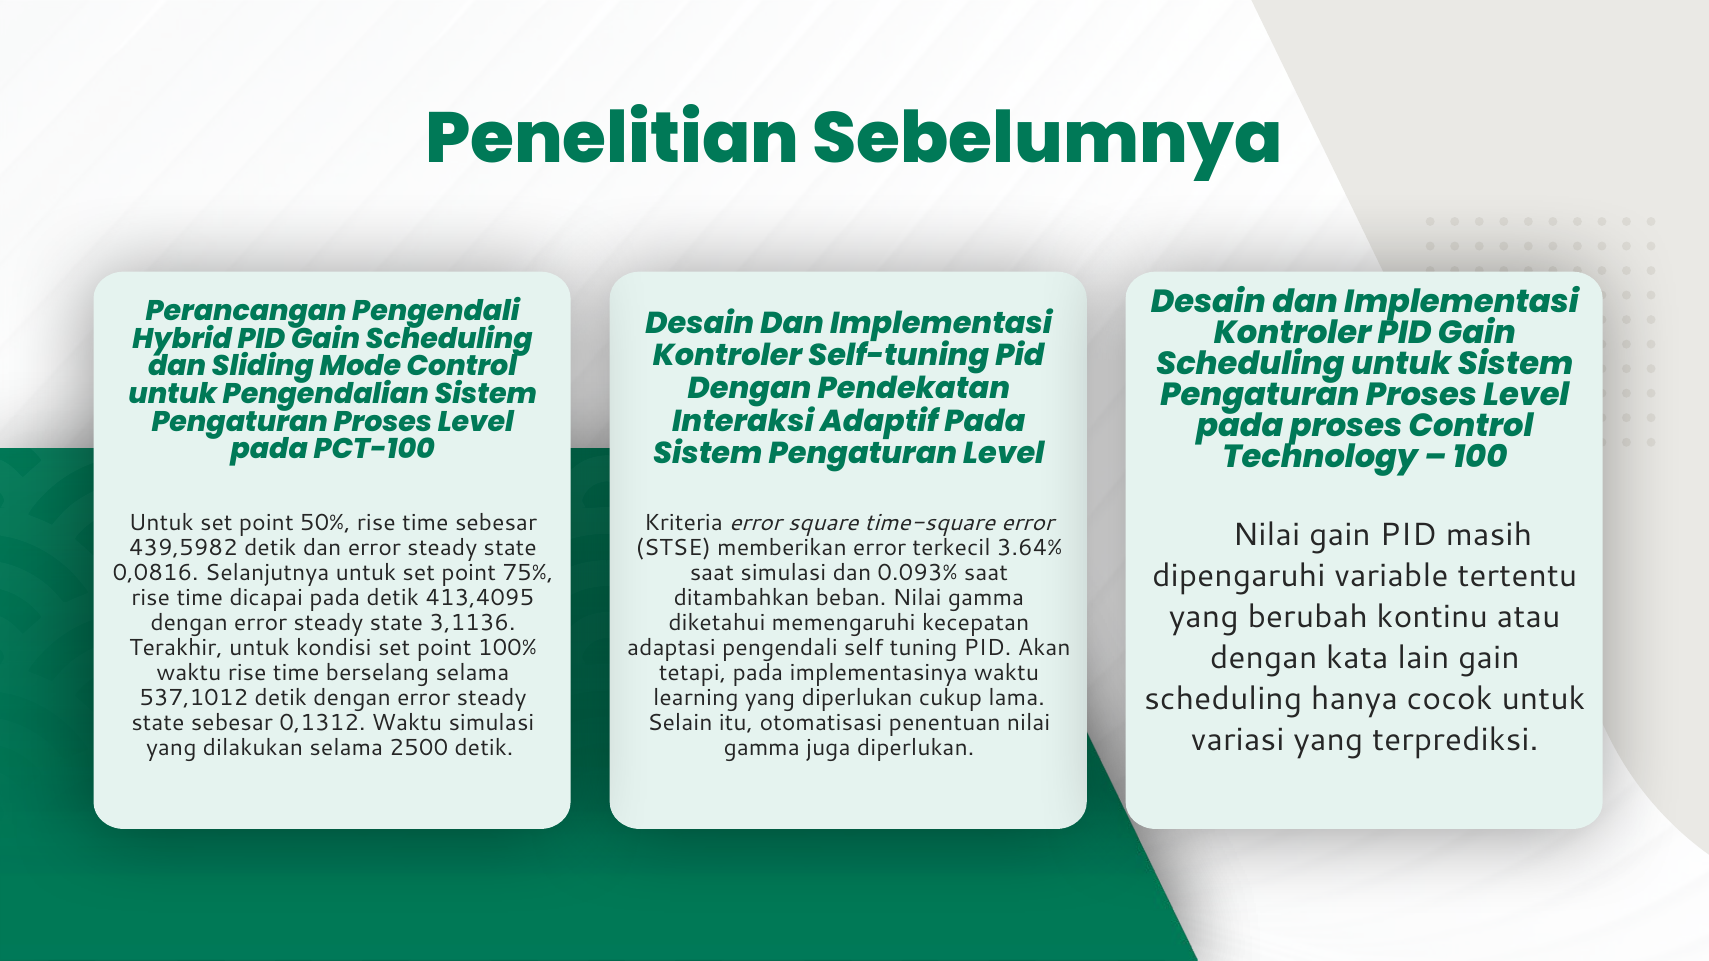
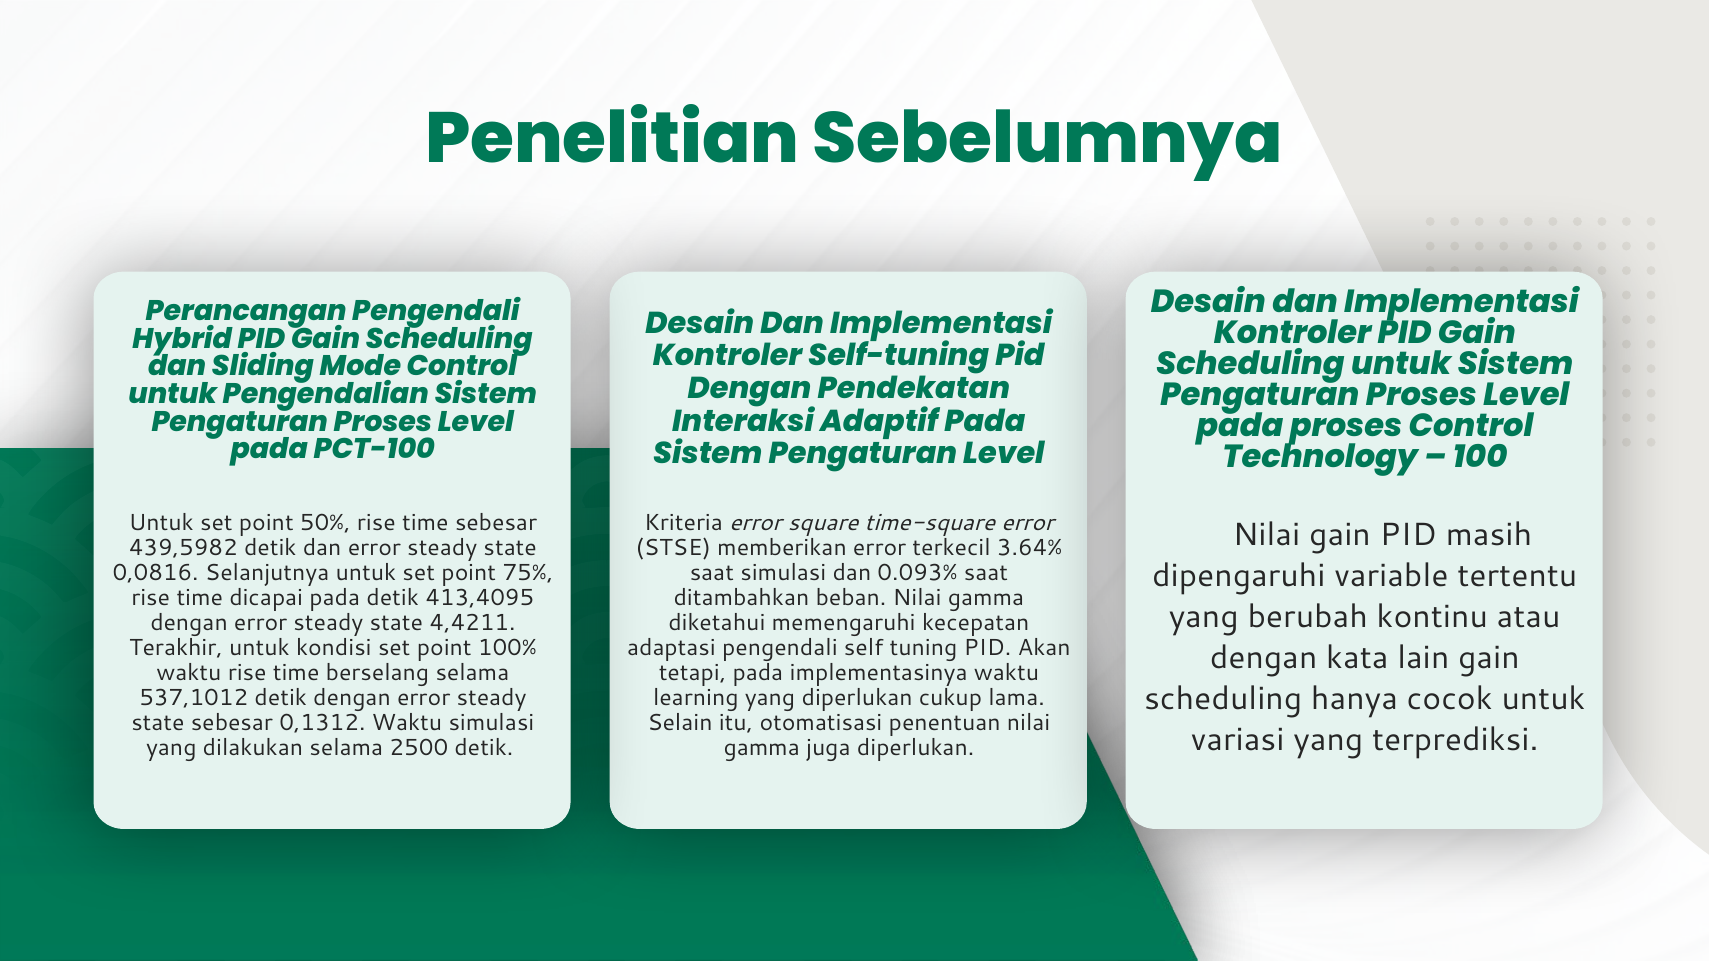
3,1136: 3,1136 -> 4,4211 (473, 623)
